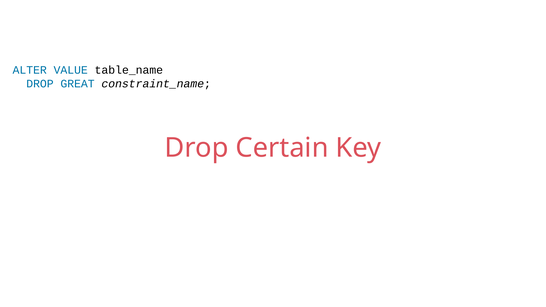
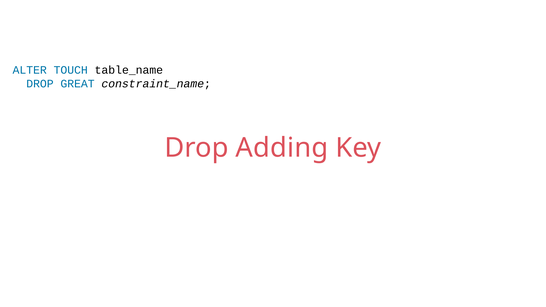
VALUE: VALUE -> TOUCH (71, 70)
Certain: Certain -> Adding (282, 148)
